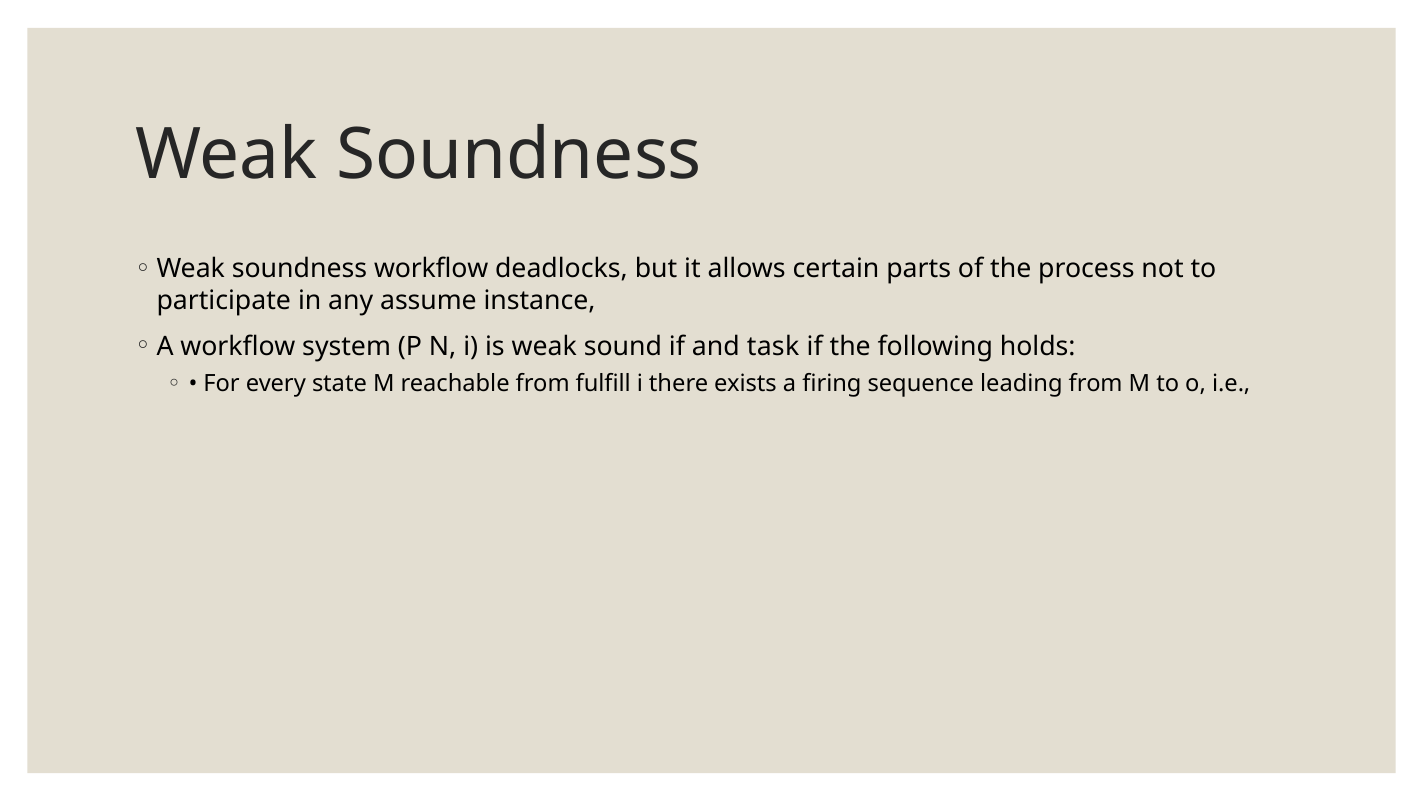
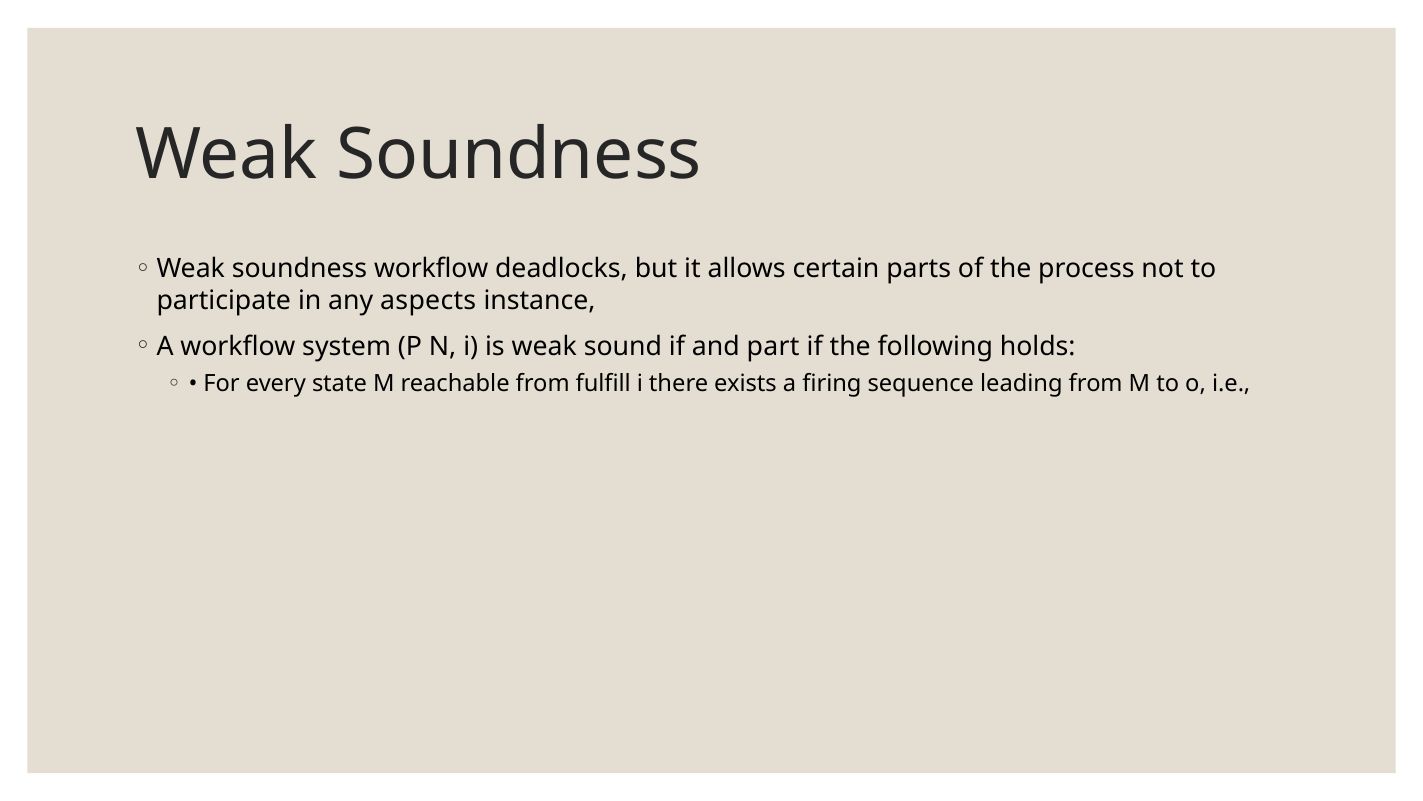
assume: assume -> aspects (428, 301)
task: task -> part (773, 346)
